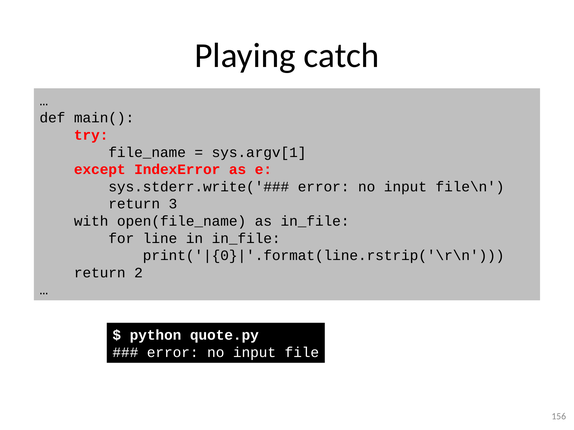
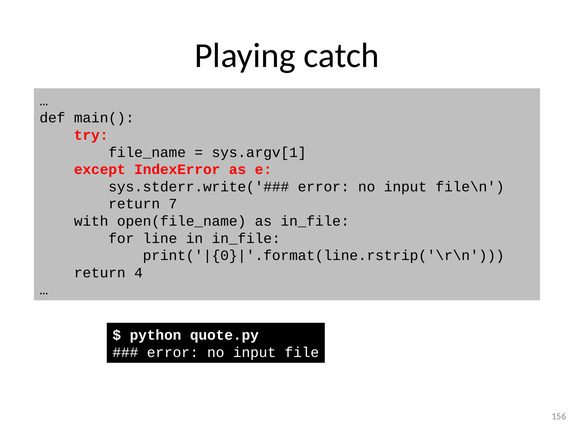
3: 3 -> 7 (173, 204)
2: 2 -> 4 (139, 273)
